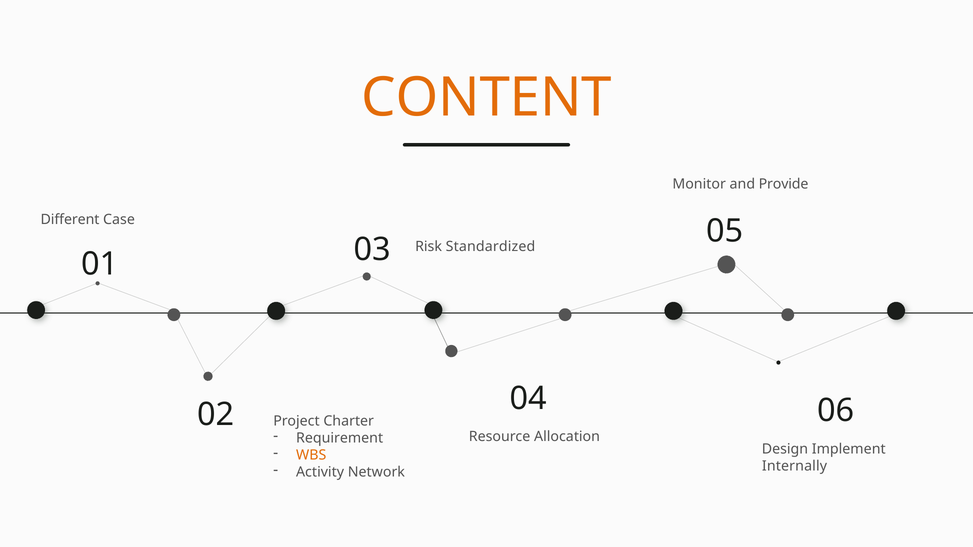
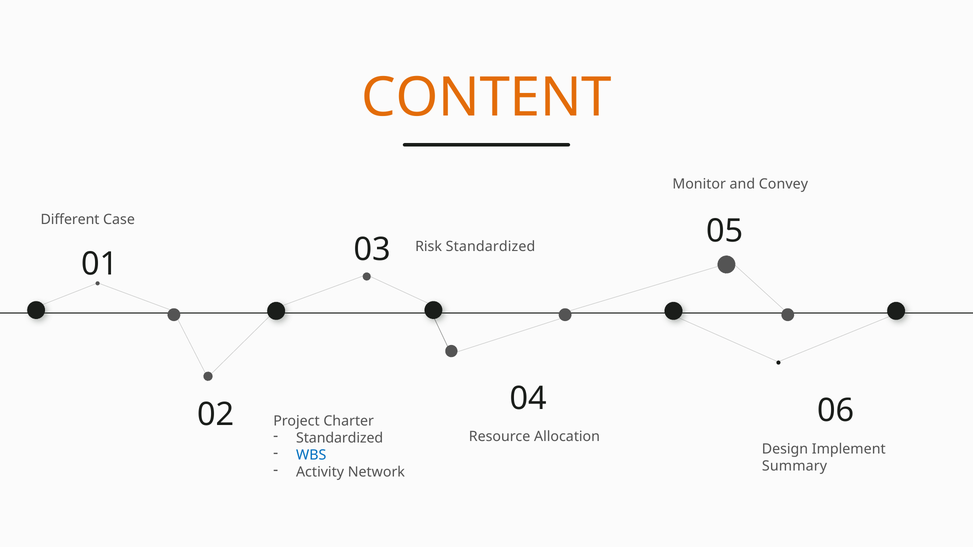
Provide: Provide -> Convey (783, 184)
Requirement: Requirement -> Standardized (340, 438)
WBS colour: orange -> blue (311, 455)
Internally: Internally -> Summary (795, 466)
